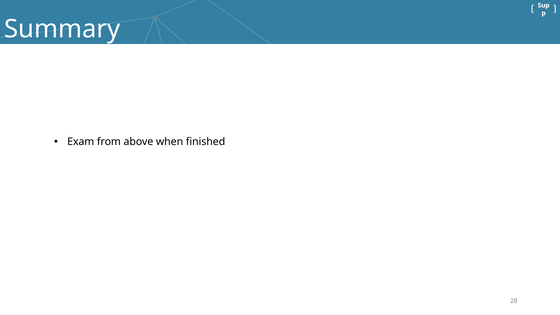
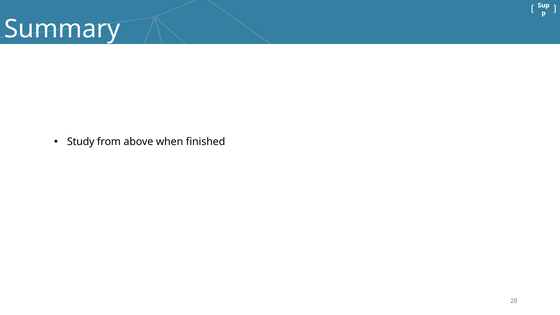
Exam: Exam -> Study (81, 142)
